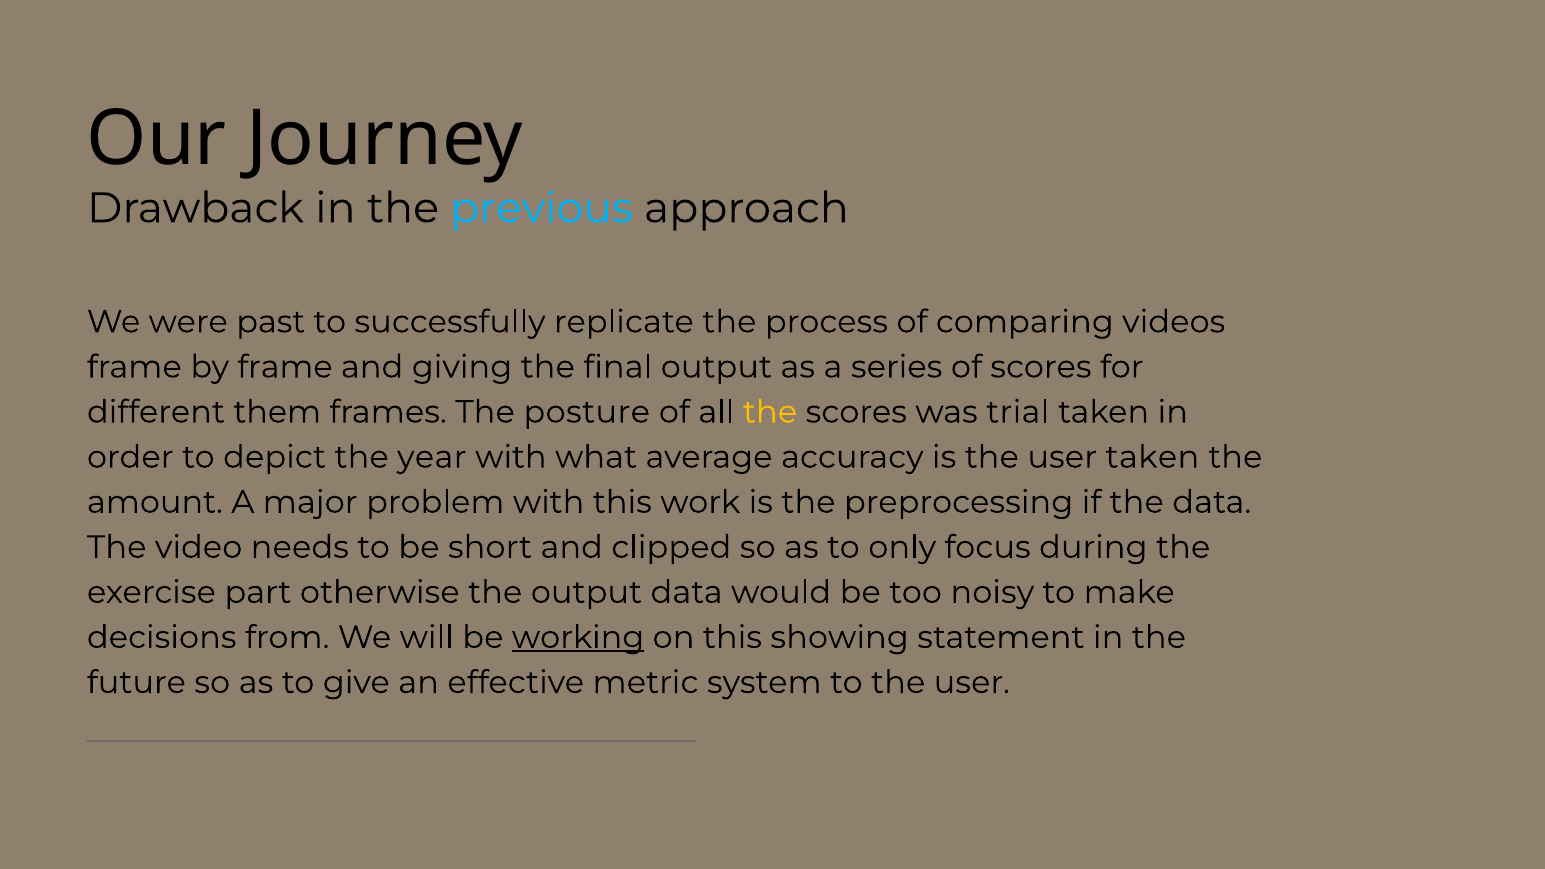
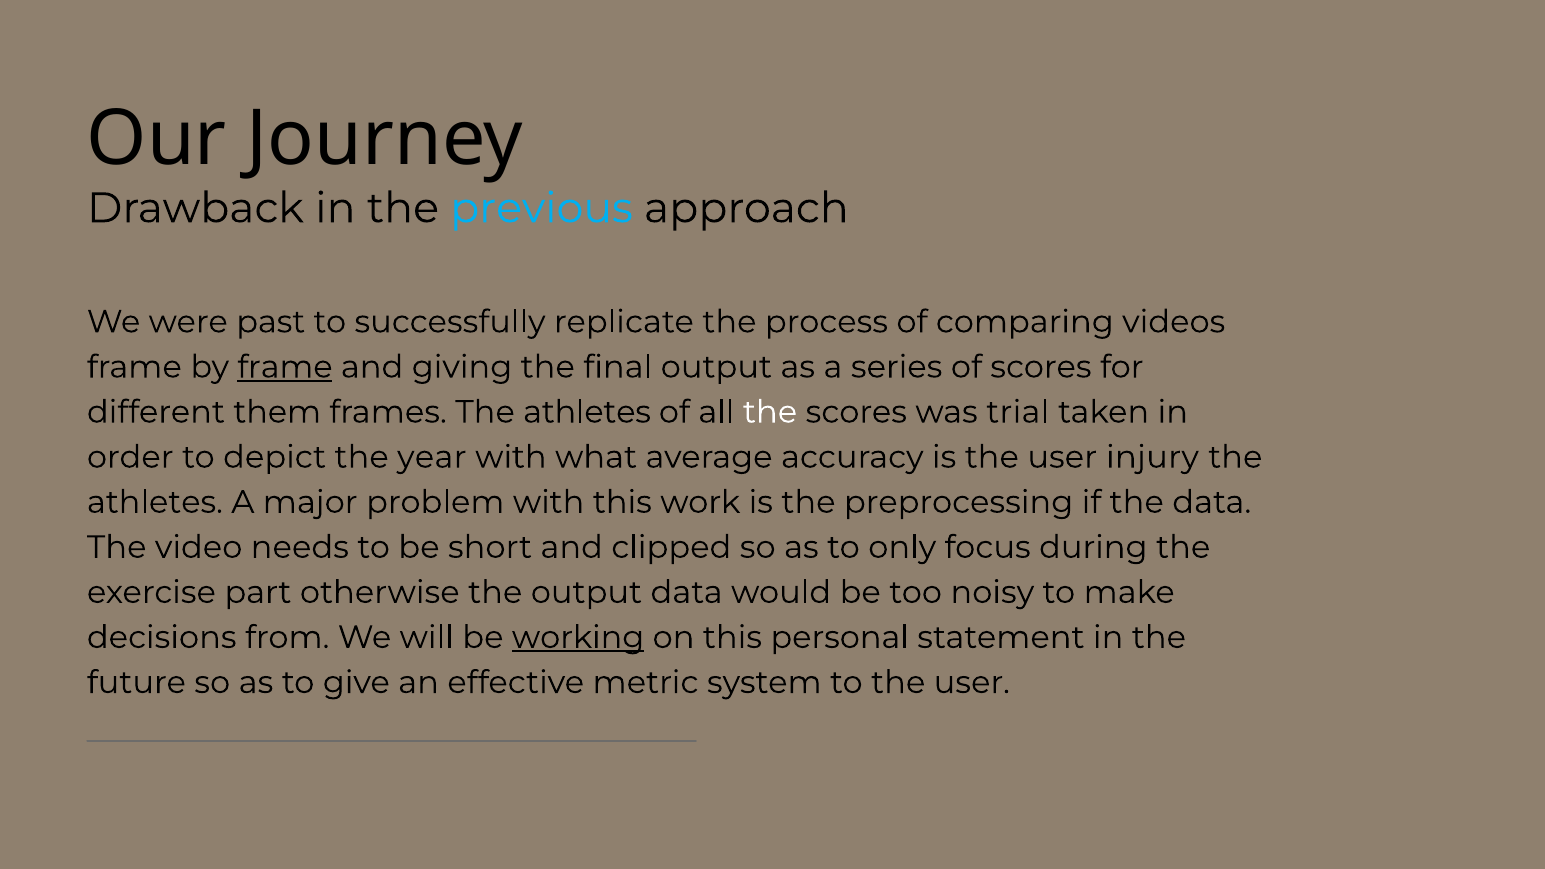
frame underline: none -> present (285, 367)
frames The posture: posture -> athletes (587, 412)
the colour: yellow -> white (770, 412)
user taken: taken -> injury (1152, 457)
amount: amount -> athletes (155, 502)
showing: showing -> personal (840, 637)
